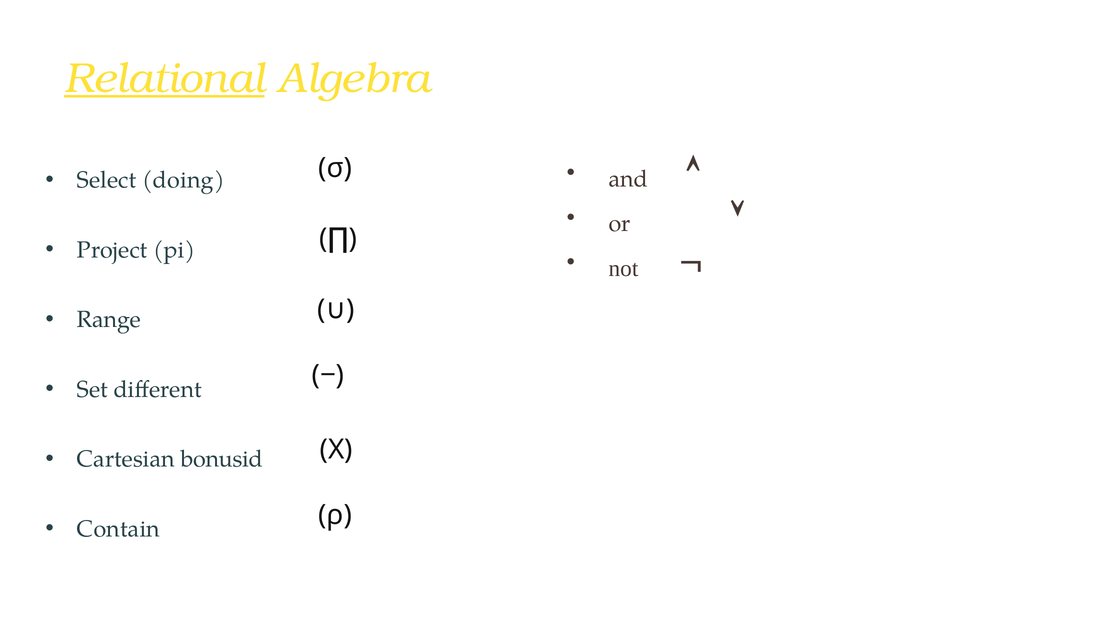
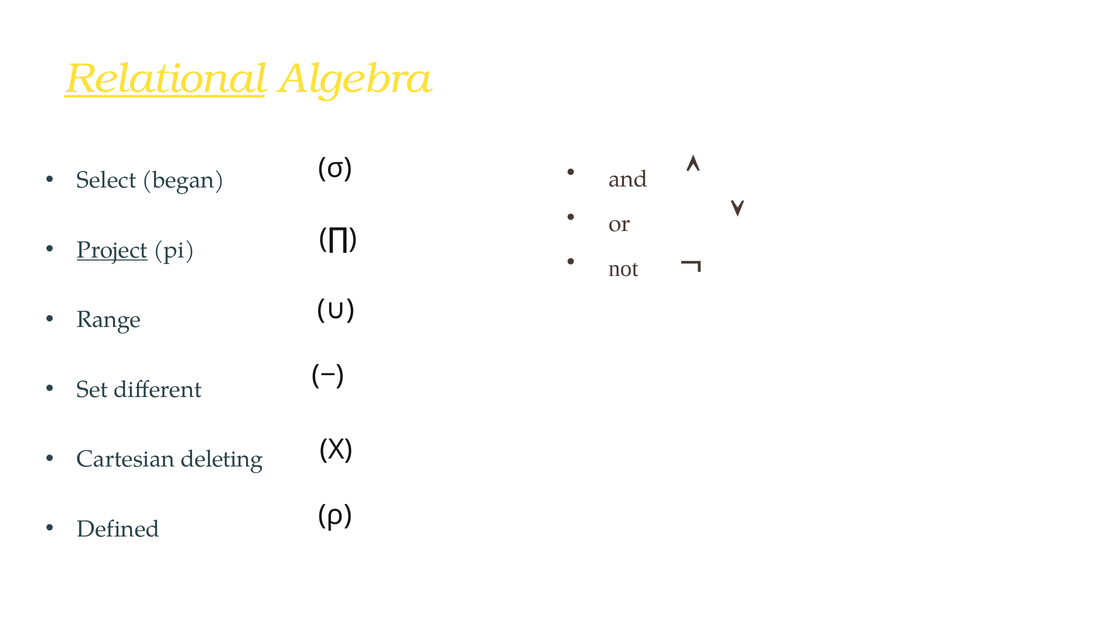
doing: doing -> began (184, 180)
Project underline: none -> present (112, 250)
bonusid: bonusid -> deleting (222, 460)
Contain: Contain -> Defined (119, 529)
